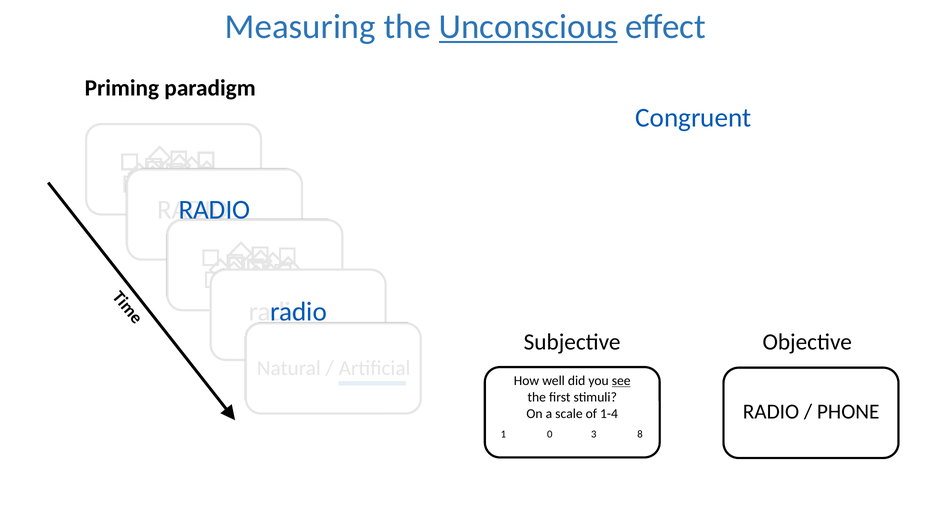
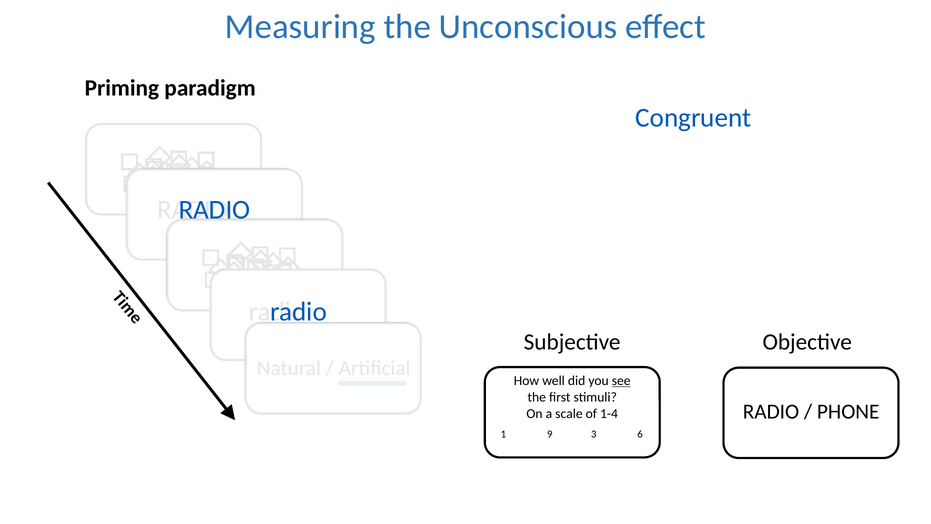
Unconscious underline: present -> none (528, 27)
0: 0 -> 9 (550, 434)
8: 8 -> 6 (640, 434)
